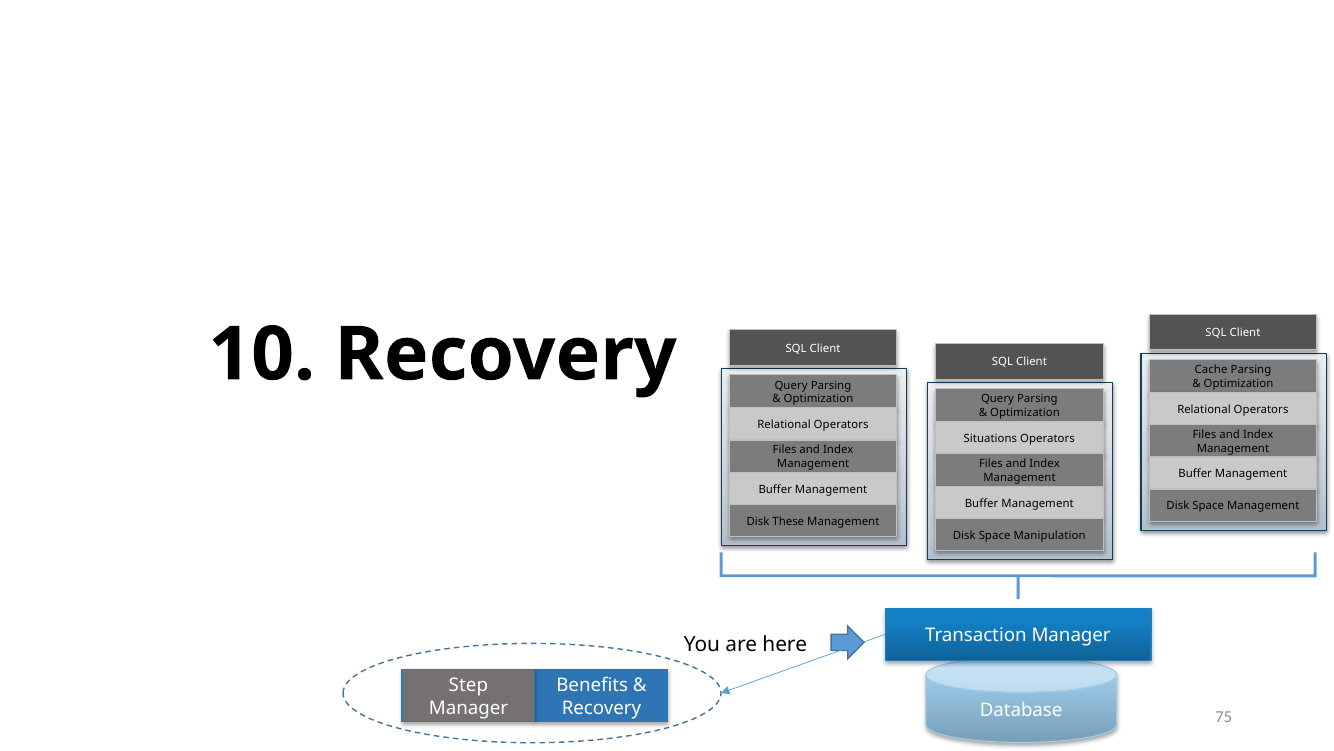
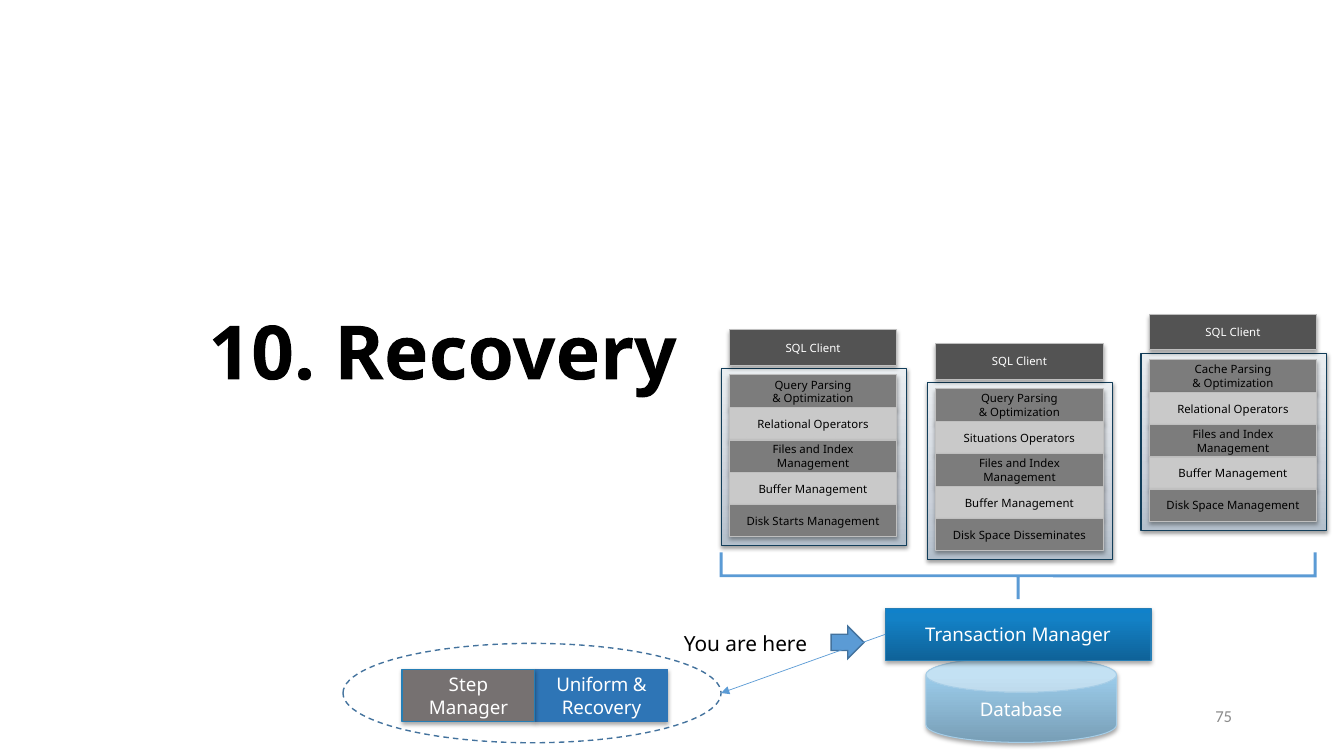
These: These -> Starts (788, 521)
Manipulation: Manipulation -> Disseminates (1050, 535)
Benefits: Benefits -> Uniform (592, 685)
